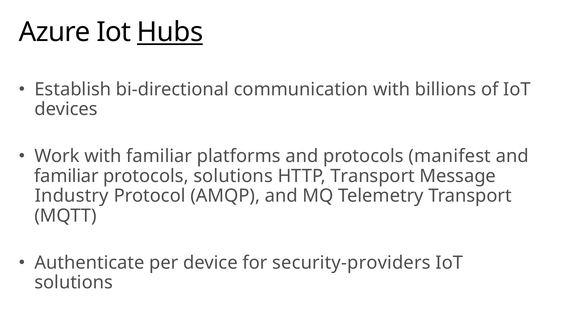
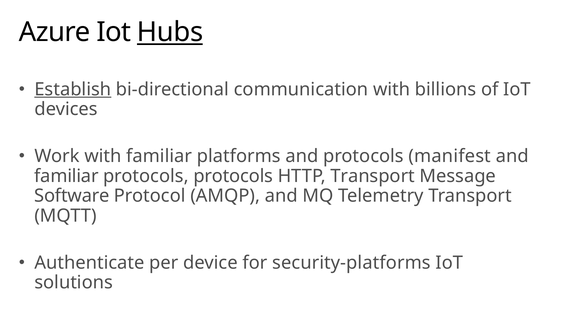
Establish underline: none -> present (73, 89)
protocols solutions: solutions -> protocols (233, 176)
Industry: Industry -> Software (72, 196)
security-providers: security-providers -> security-platforms (351, 262)
